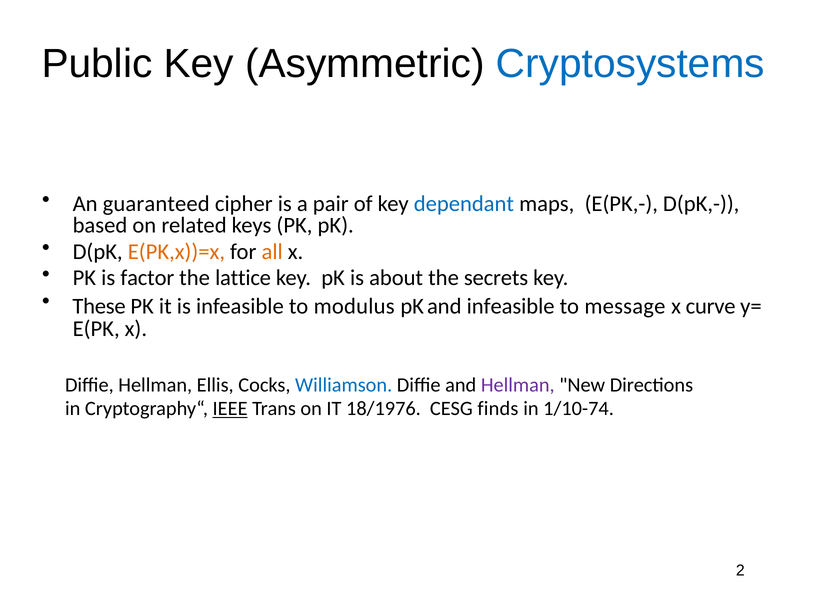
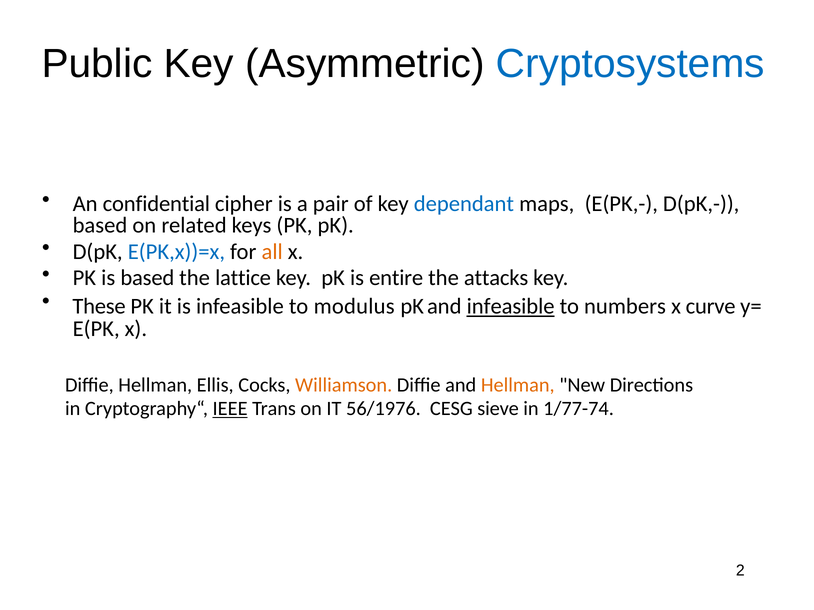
guaranteed: guaranteed -> confidential (156, 204)
E(PK,x))=x colour: orange -> blue (176, 252)
is factor: factor -> based (147, 278)
about: about -> entire (396, 278)
secrets: secrets -> attacks (496, 278)
infeasible underline: none -> present (511, 307)
message: message -> numbers (625, 307)
Williamson colour: blue -> orange (344, 385)
Hellman colour: purple -> orange (518, 385)
18/1976: 18/1976 -> 56/1976 (383, 409)
finds: finds -> sieve (498, 409)
1/10-74: 1/10-74 -> 1/77-74 (579, 409)
